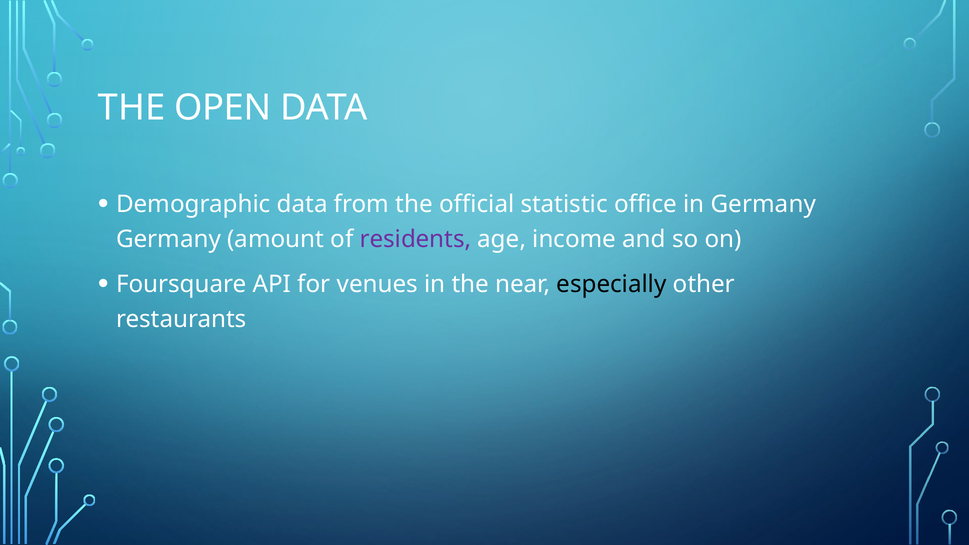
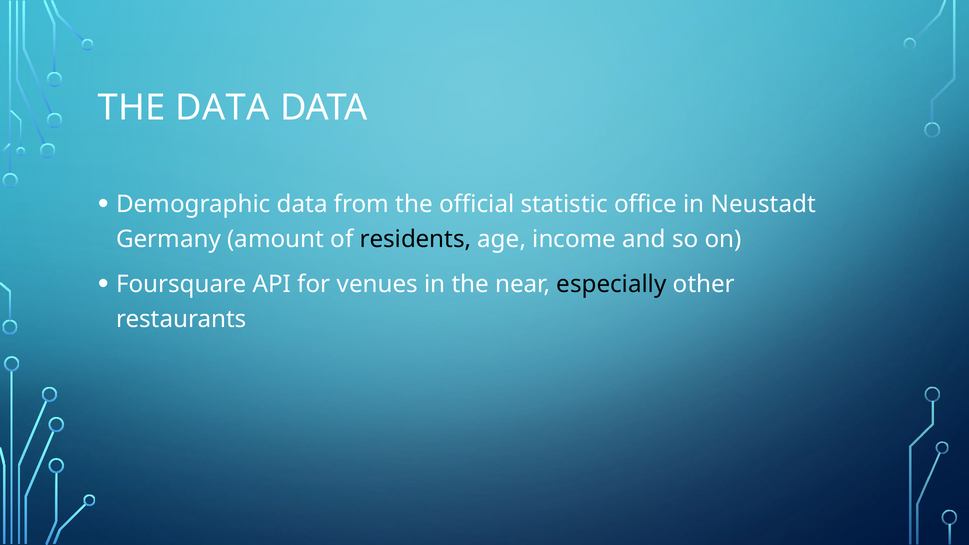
THE OPEN: OPEN -> DATA (223, 108)
in Germany: Germany -> Neustadt (763, 204)
residents colour: purple -> black (415, 239)
